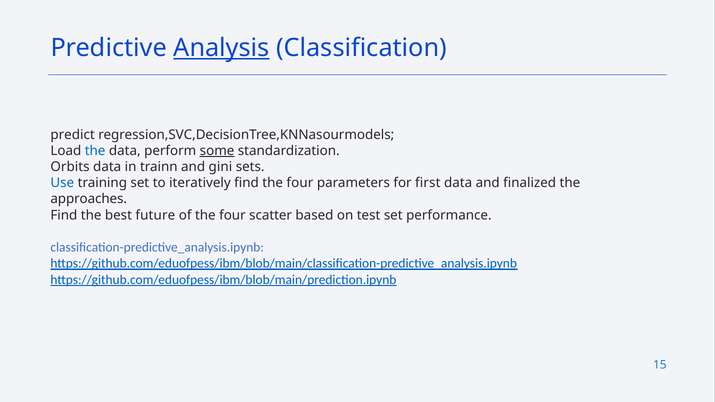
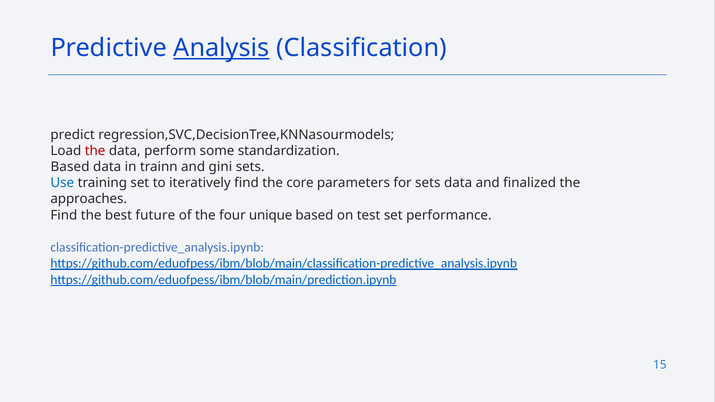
the colour: blue -> red (95, 151)
some underline: present -> none (217, 151)
Orbits: Orbits -> Based (70, 167)
find the four: four -> core (300, 183)
for first: first -> sets (428, 183)
scatter: scatter -> unique (271, 215)
